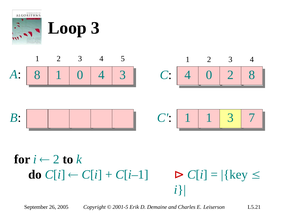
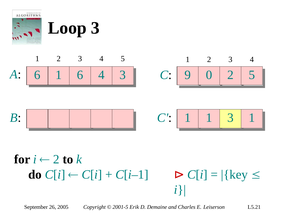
A 8: 8 -> 6 (37, 75)
1 0: 0 -> 6 (80, 75)
C 4: 4 -> 9 (188, 75)
2 8: 8 -> 5 (252, 75)
1 3 7: 7 -> 1 (252, 118)
